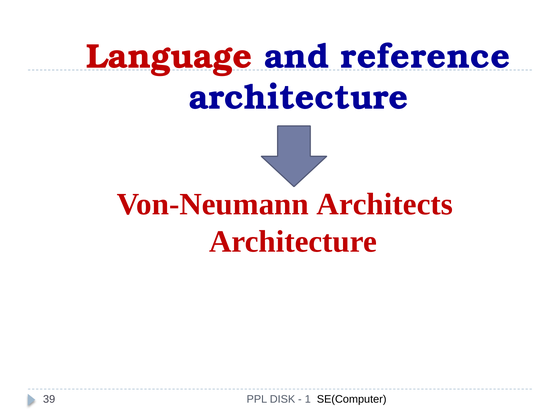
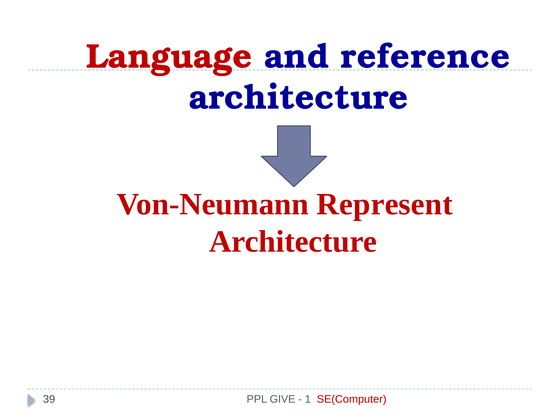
Architects: Architects -> Represent (385, 204)
DISK: DISK -> GIVE (283, 399)
SE(Computer colour: black -> red (352, 399)
